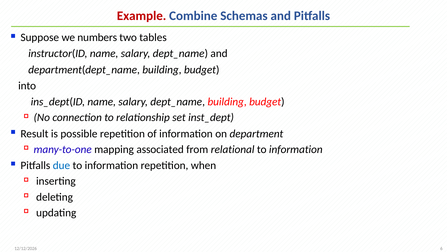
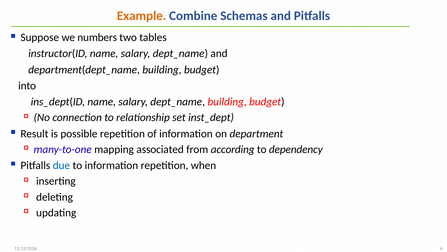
Example colour: red -> orange (142, 16)
relational: relational -> according (233, 149)
information: information -> dependency (296, 149)
